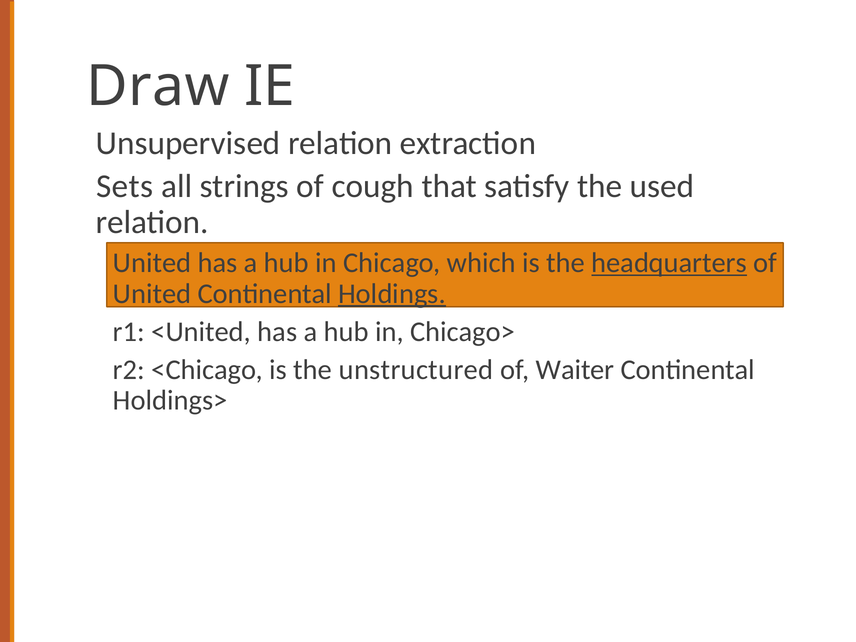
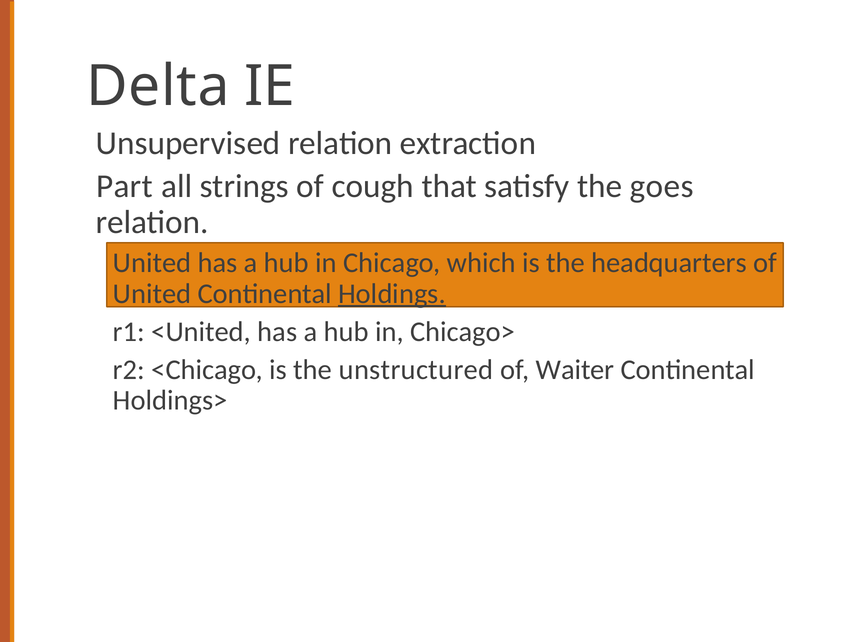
Draw: Draw -> Delta (158, 86)
Sets: Sets -> Part (125, 186)
used: used -> goes (662, 186)
headquarters underline: present -> none (669, 263)
